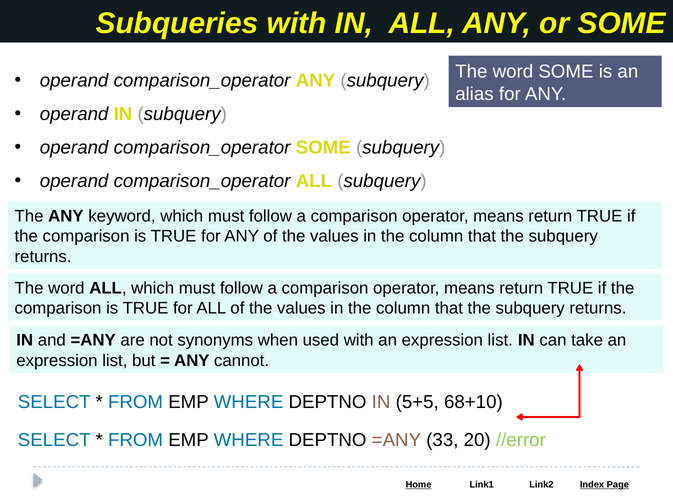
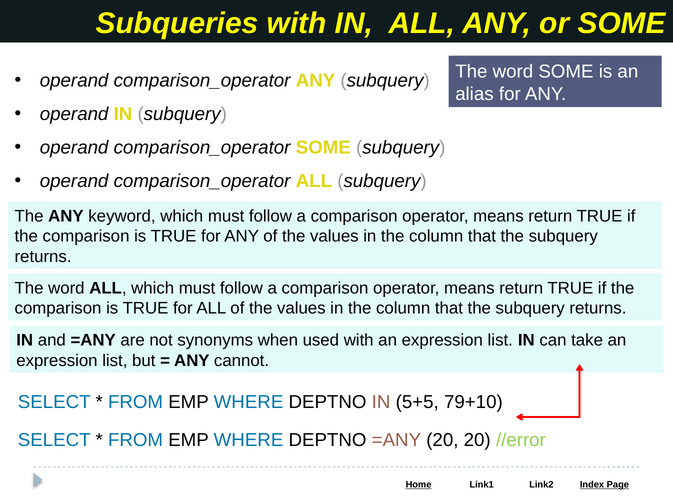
68+10: 68+10 -> 79+10 (473, 403)
=ANY 33: 33 -> 20 (442, 441)
